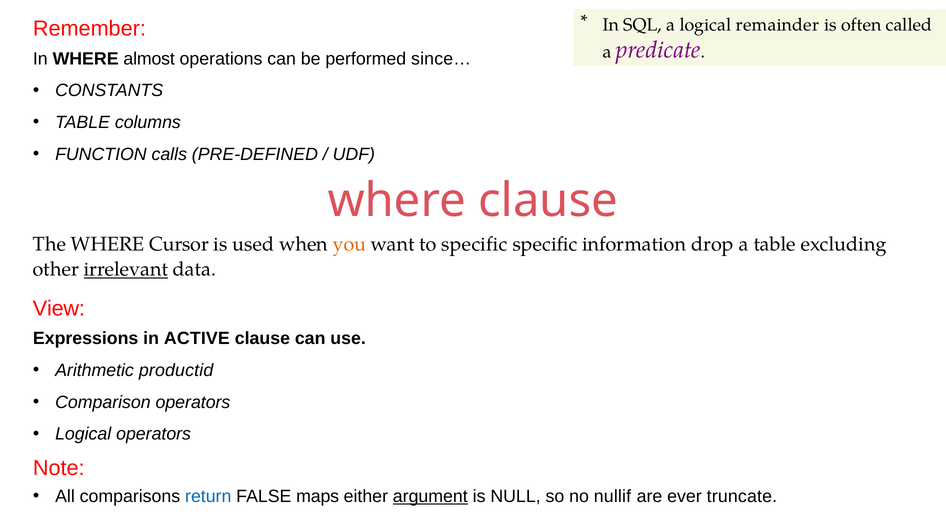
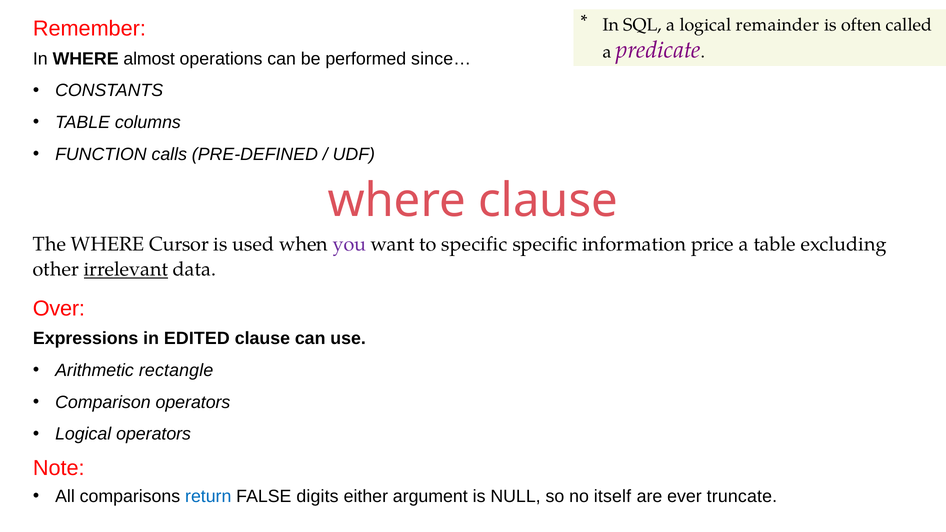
you colour: orange -> purple (349, 244)
drop: drop -> price (712, 244)
View: View -> Over (59, 309)
ACTIVE: ACTIVE -> EDITED (197, 338)
productid: productid -> rectangle (176, 370)
maps: maps -> digits (317, 497)
argument underline: present -> none (430, 497)
nullif: nullif -> itself (612, 497)
